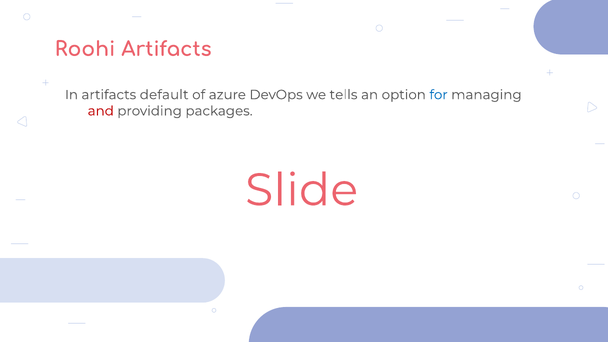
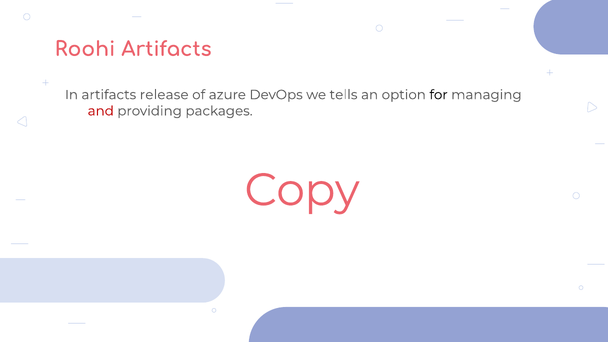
default: default -> release (164, 95)
for colour: blue -> black (439, 95)
Slide: Slide -> Copy (302, 190)
